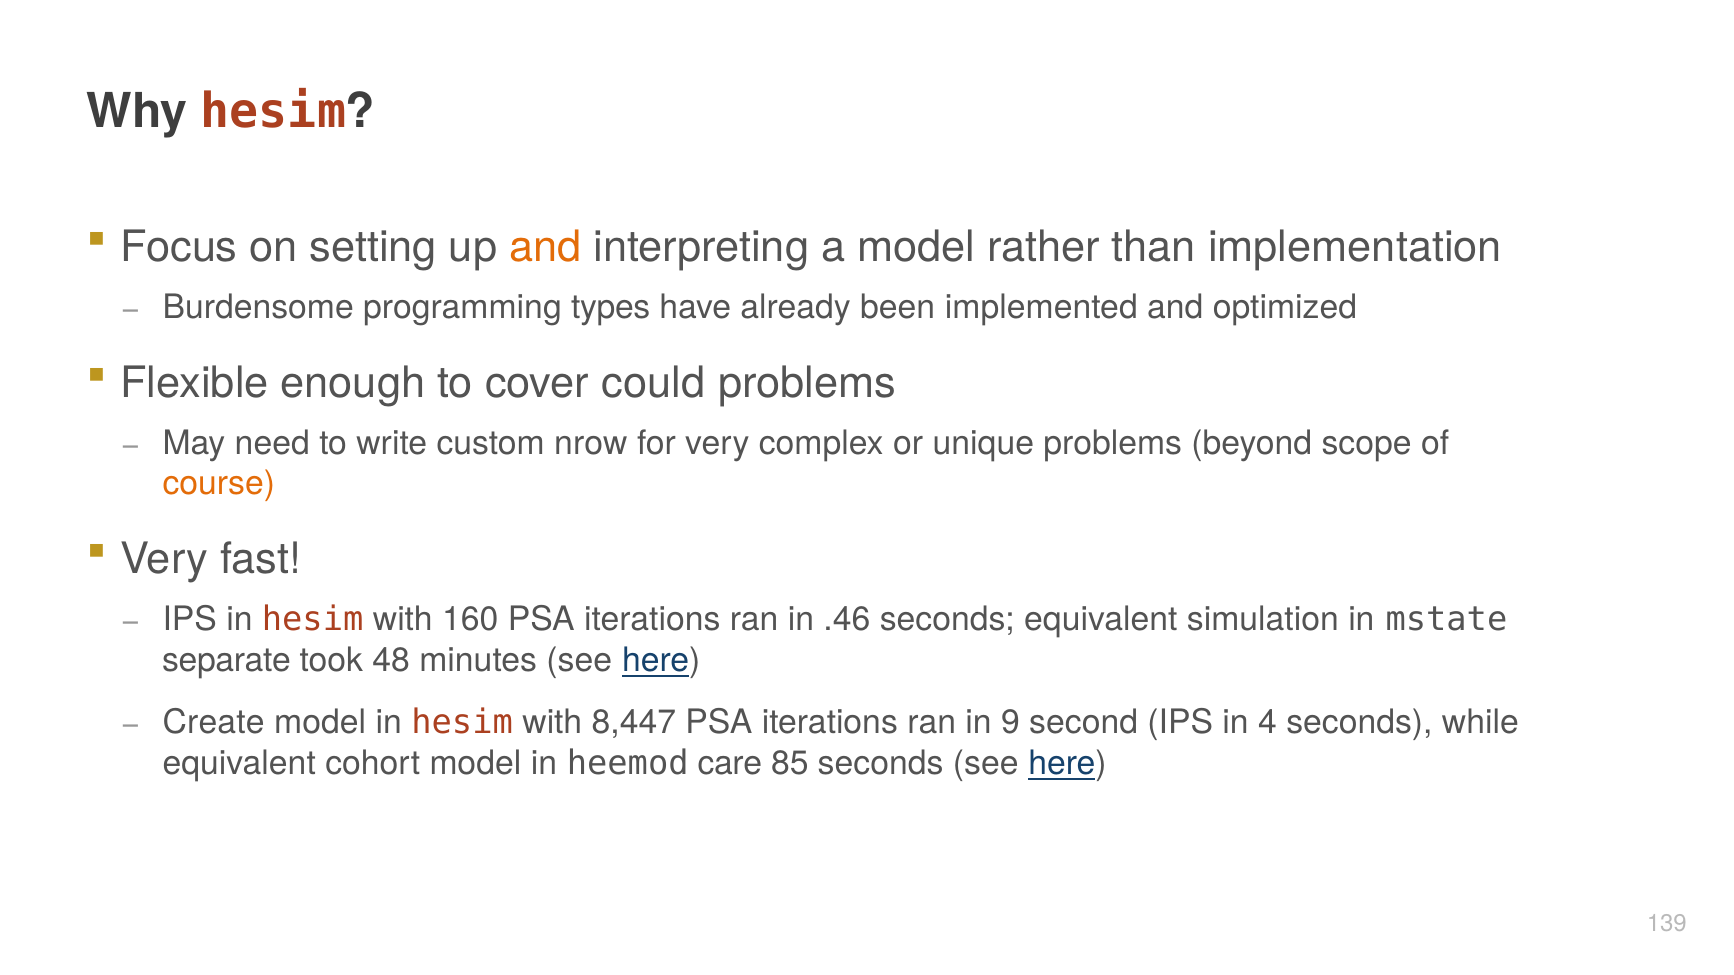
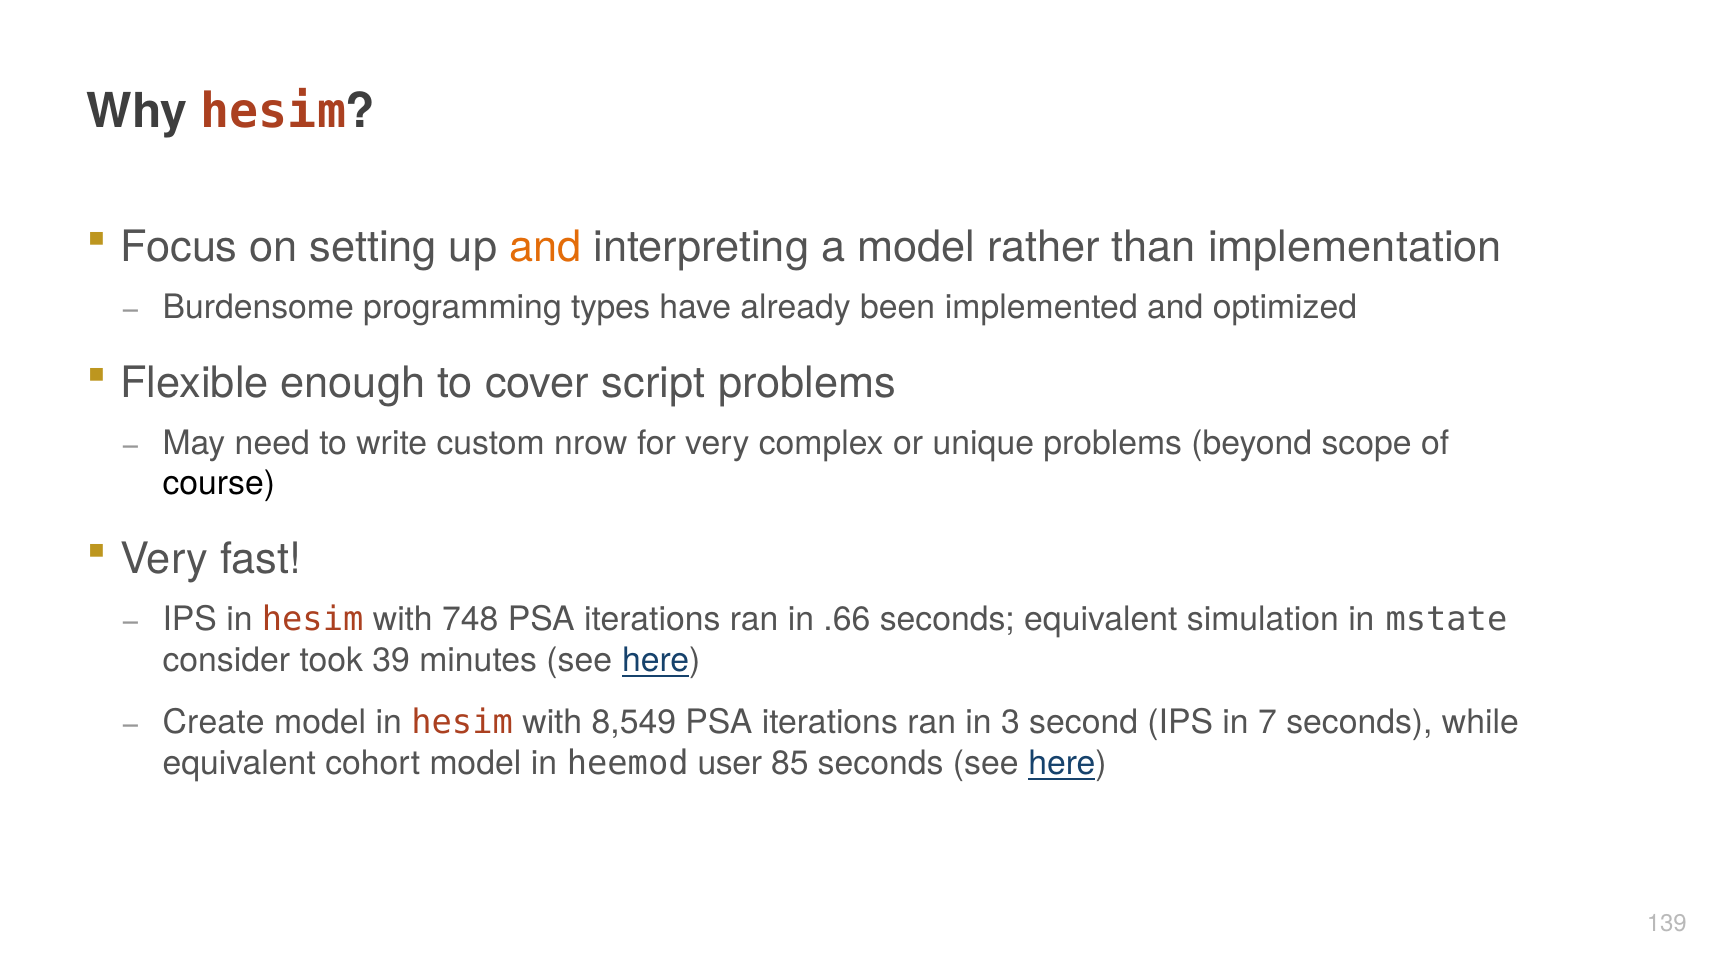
could: could -> script (654, 383)
course colour: orange -> black (219, 484)
160: 160 -> 748 (470, 620)
.46: .46 -> .66 (847, 620)
separate: separate -> consider (226, 660)
48: 48 -> 39 (391, 660)
8,447: 8,447 -> 8,549 (634, 723)
9: 9 -> 3 (1010, 723)
4: 4 -> 7 (1267, 723)
care: care -> user (730, 764)
